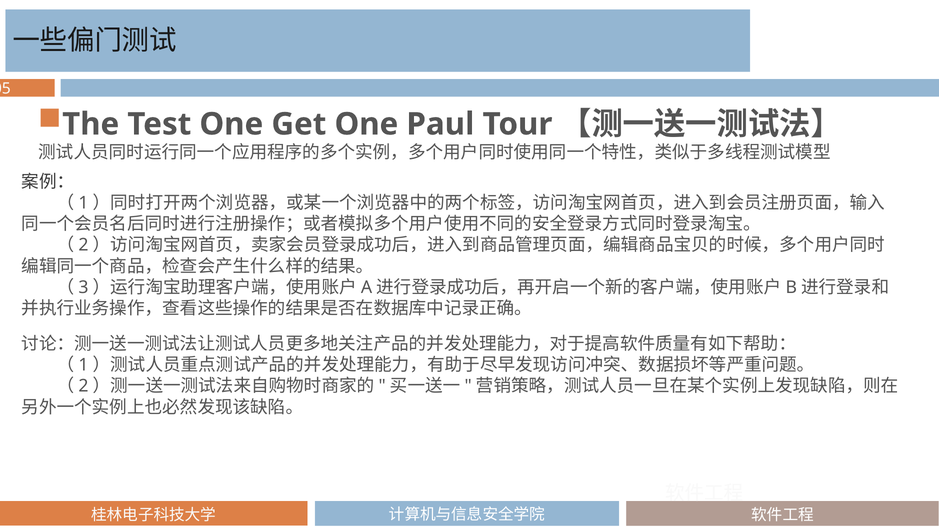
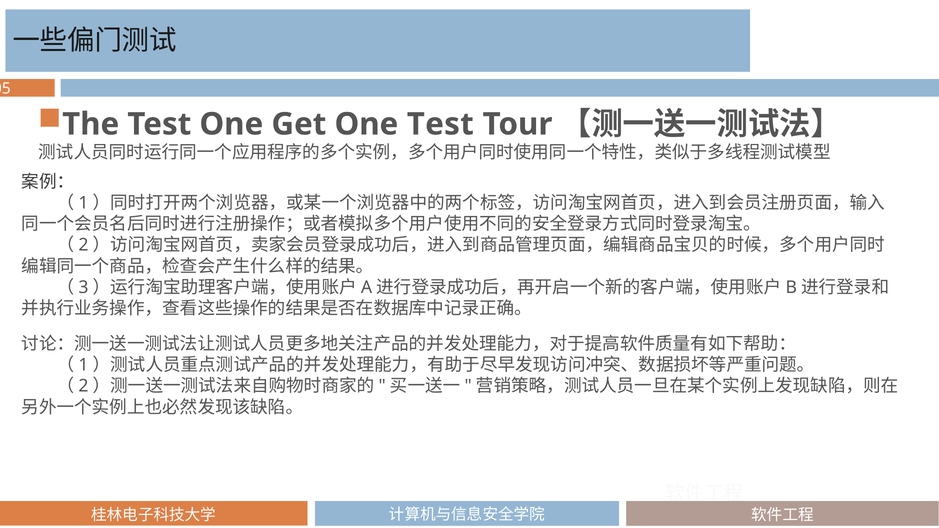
One Paul: Paul -> Test (440, 124)
